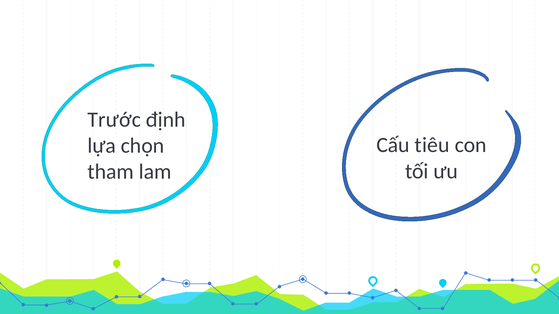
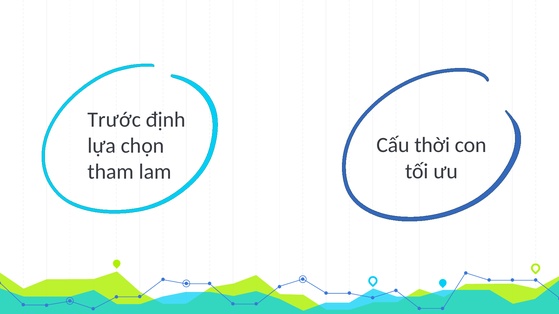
tiêu: tiêu -> thời (432, 145)
